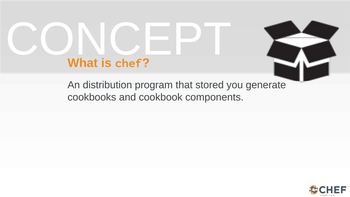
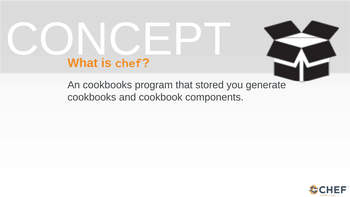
An distribution: distribution -> cookbooks (107, 85)
